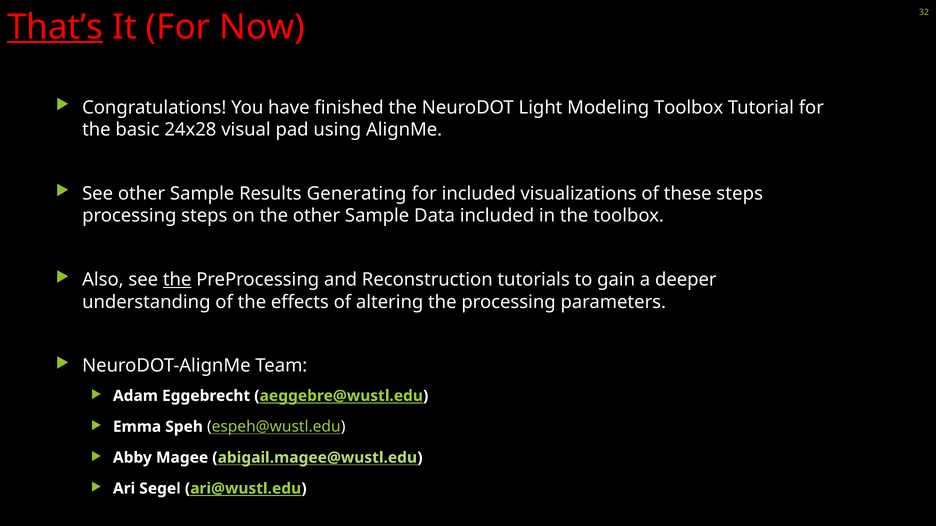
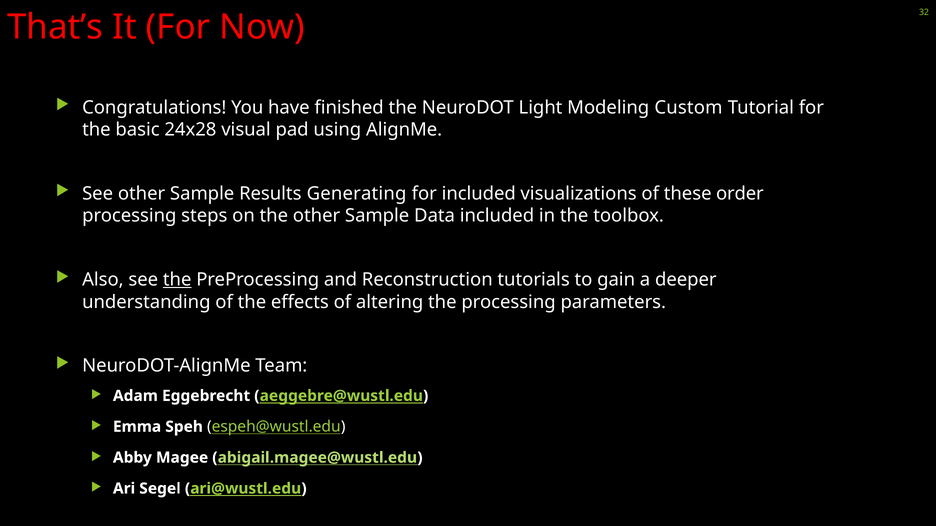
That’s underline: present -> none (55, 27)
Modeling Toolbox: Toolbox -> Custom (688, 108)
these steps: steps -> order (740, 194)
